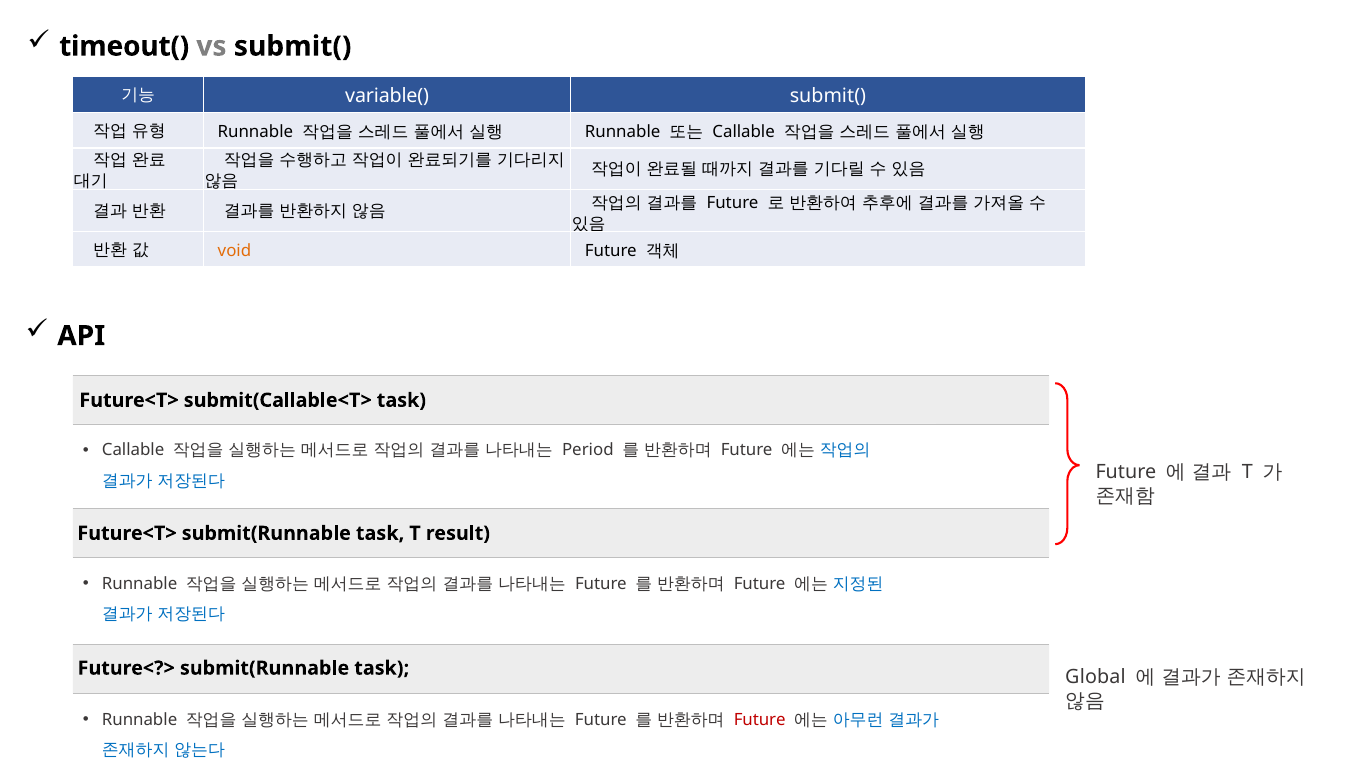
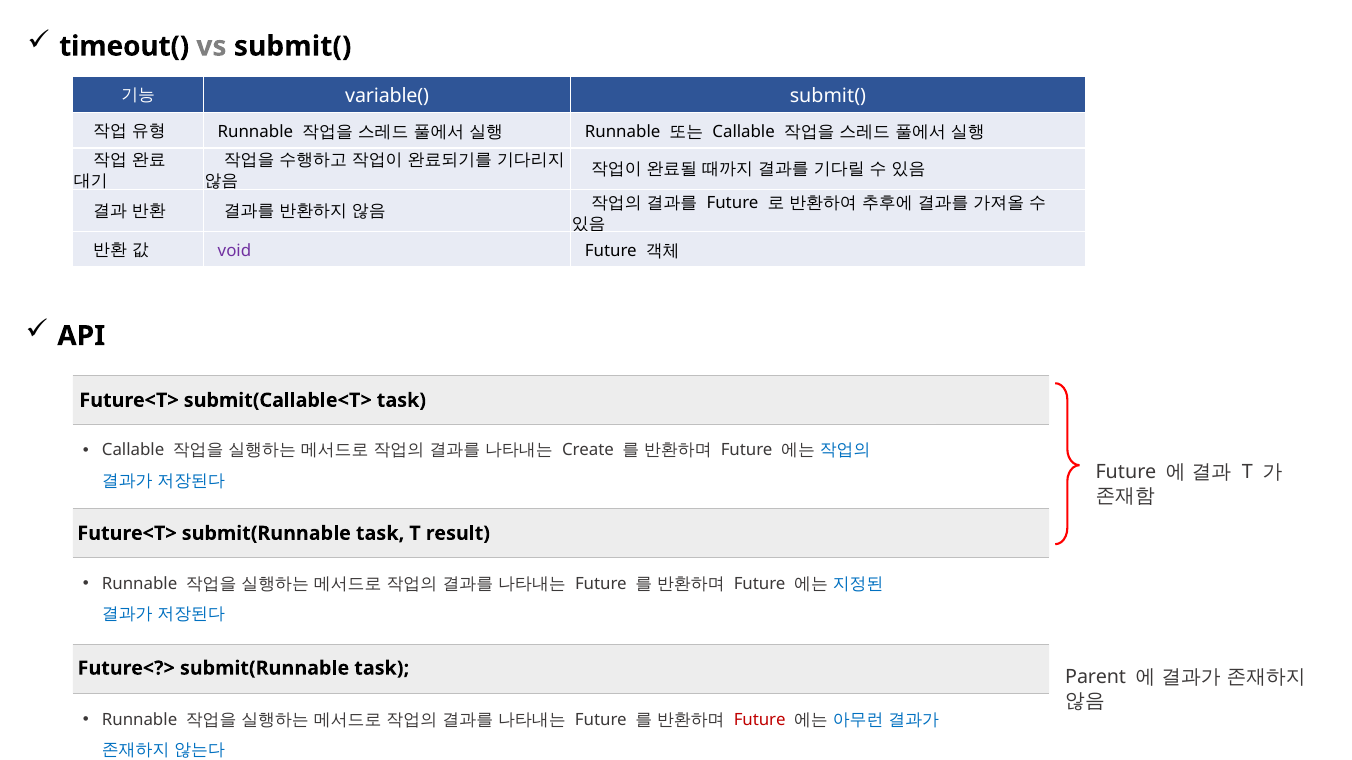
void colour: orange -> purple (234, 251)
Period: Period -> Create (588, 451)
Global: Global -> Parent (1096, 678)
